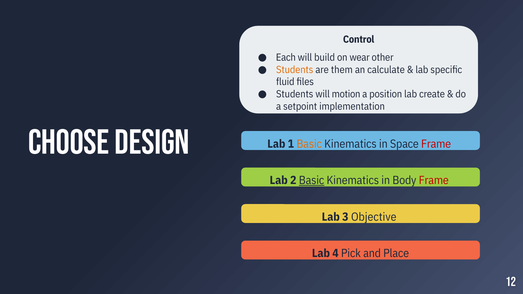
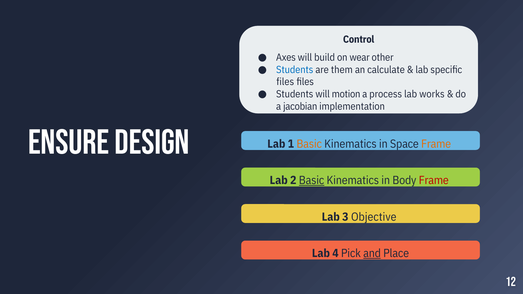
Each: Each -> Axes (286, 58)
Students colour: orange -> blue (295, 70)
fluid: fluid -> files (285, 82)
position: position -> process (386, 94)
create: create -> works (432, 94)
setpoint: setpoint -> jacobian (300, 106)
Choose: Choose -> Ensure (69, 142)
Frame colour: red -> orange (436, 144)
and underline: none -> present (372, 254)
